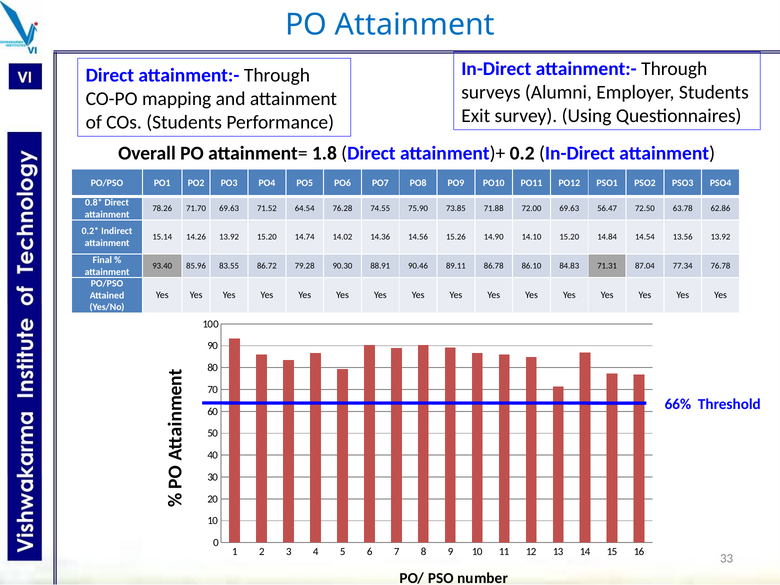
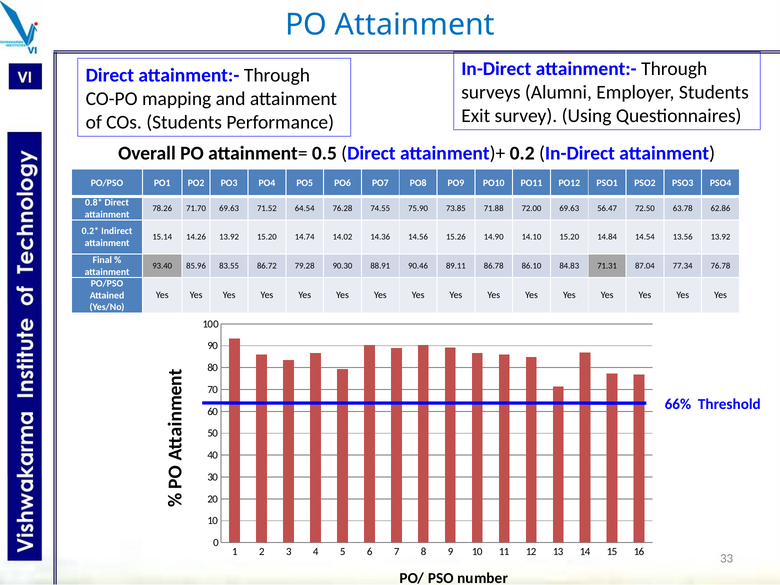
1.8: 1.8 -> 0.5 (324, 153)
